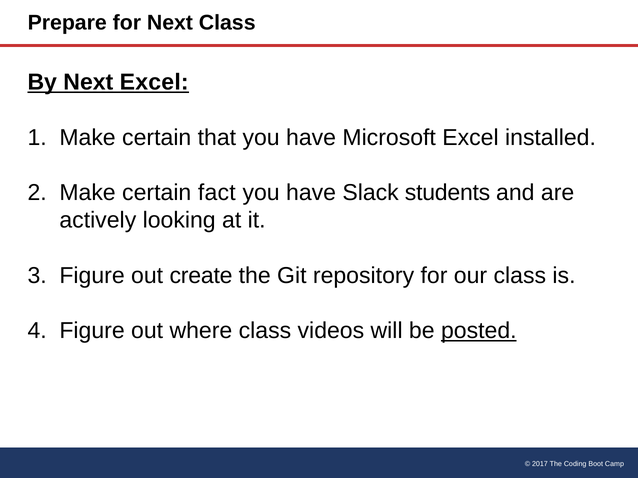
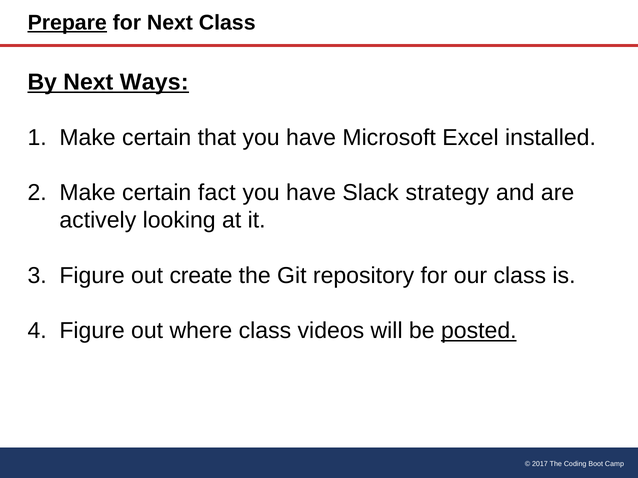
Prepare underline: none -> present (67, 23)
Next Excel: Excel -> Ways (154, 82)
students: students -> strategy (447, 193)
